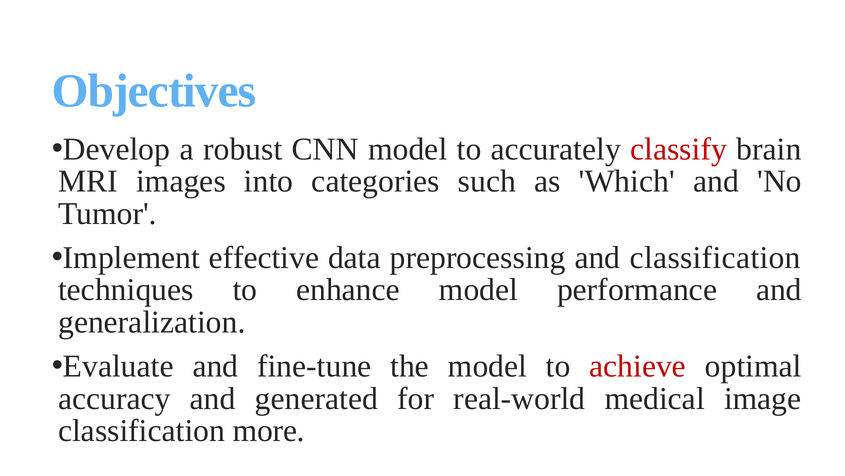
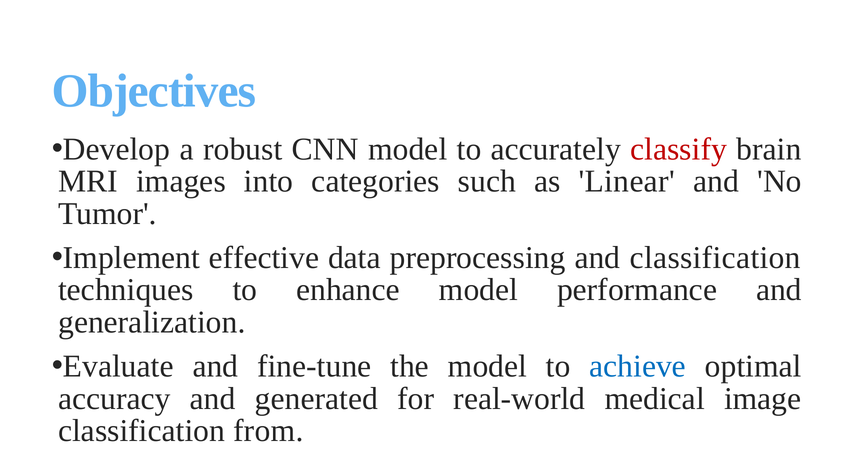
Which: Which -> Linear (627, 181)
achieve colour: red -> blue (638, 366)
more: more -> from (268, 430)
